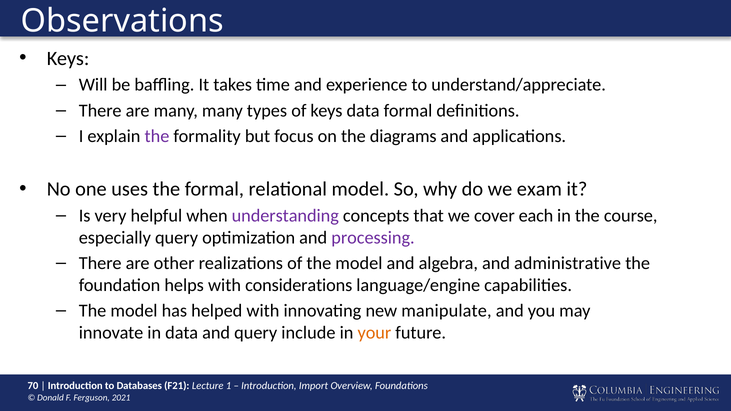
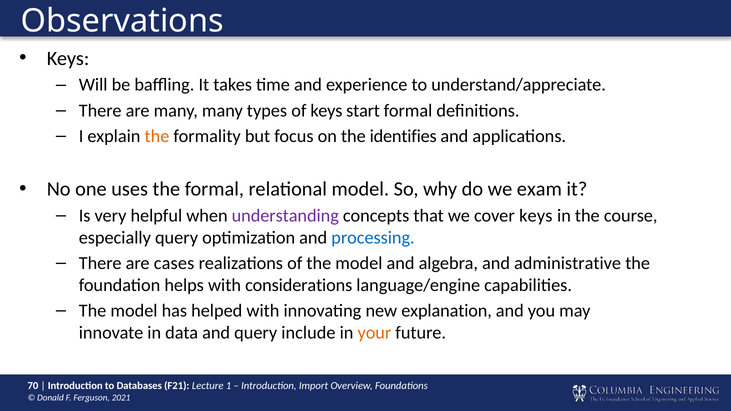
keys data: data -> start (363, 111)
the colour: purple -> orange (157, 136)
diagrams: diagrams -> identifies (403, 136)
cover each: each -> keys (536, 216)
processing colour: purple -> blue (373, 238)
other: other -> cases (174, 263)
manipulate: manipulate -> explanation (447, 311)
